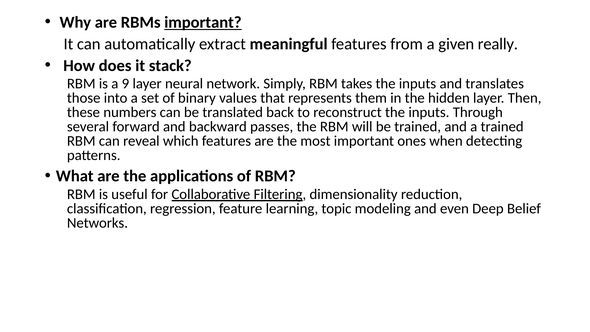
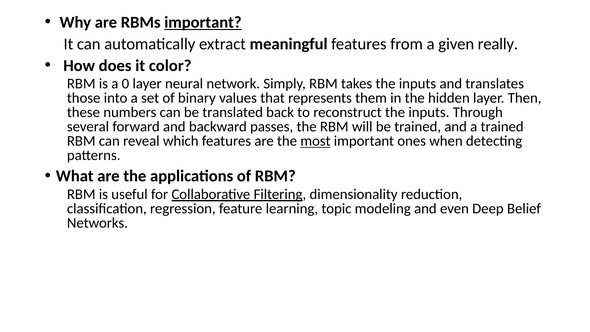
stack: stack -> color (170, 66)
9: 9 -> 0 (125, 84)
most underline: none -> present (315, 141)
